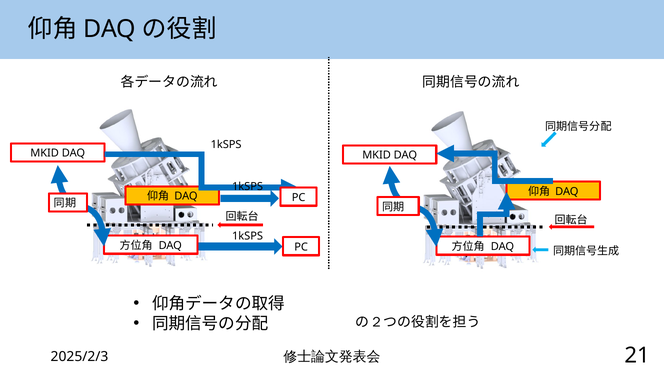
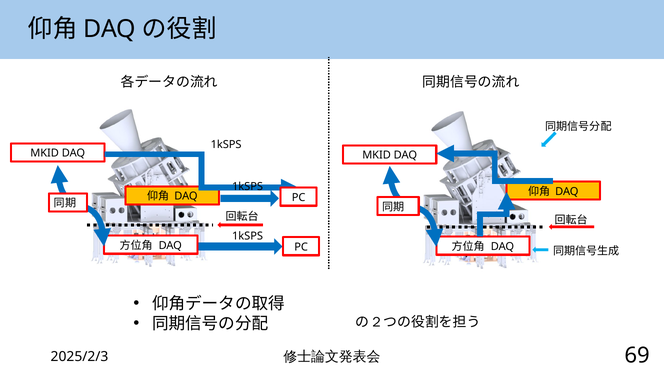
21: 21 -> 69 (637, 356)
